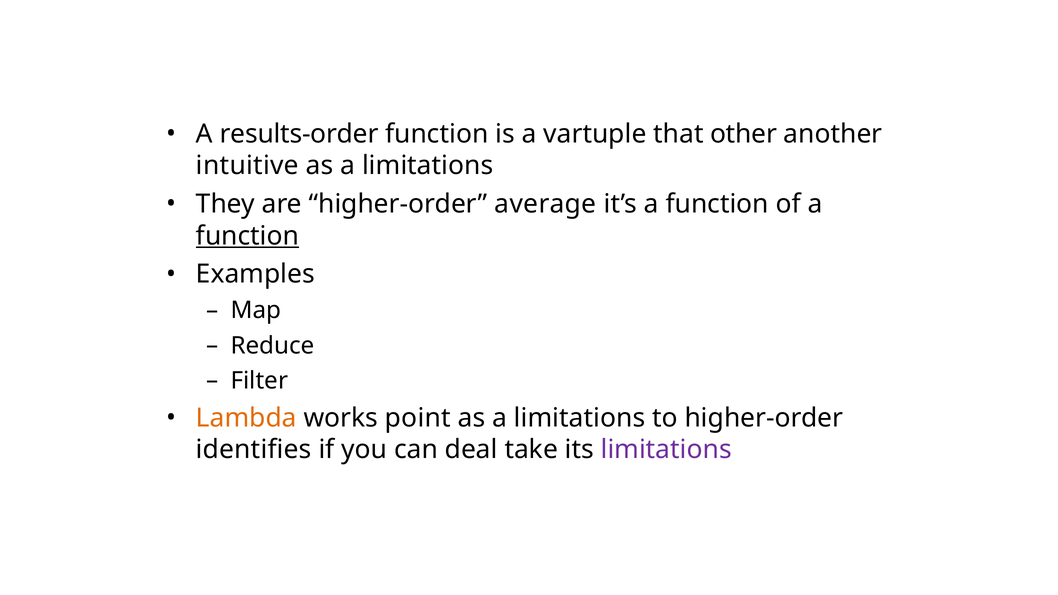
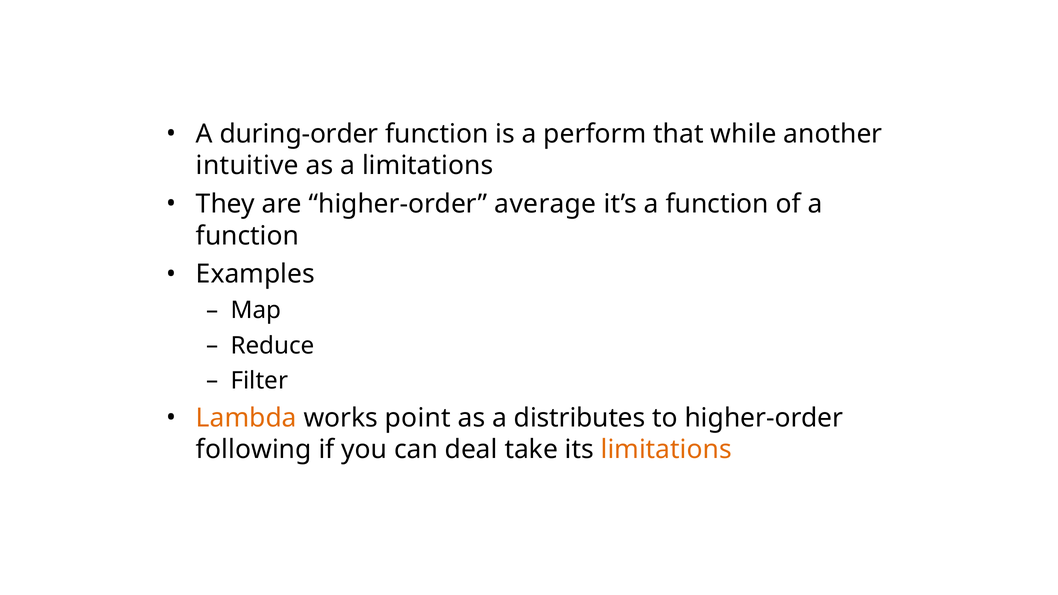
results-order: results-order -> during-order (299, 134)
vartuple: vartuple -> perform (595, 134)
other: other -> while (743, 134)
function underline: present -> none (248, 236)
limitations: limitations -> distributes (580, 418)
identifies: identifies -> following (254, 450)
limitations colour: purple -> orange (666, 450)
